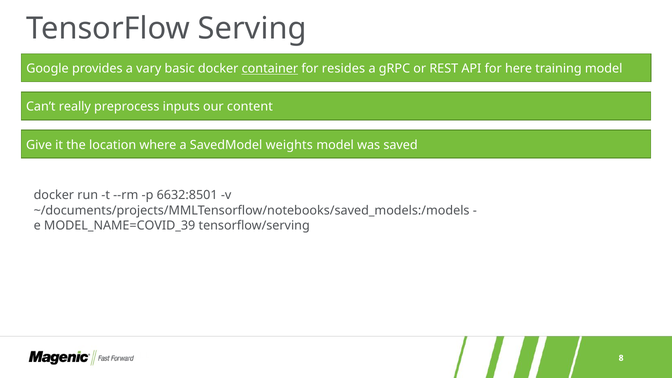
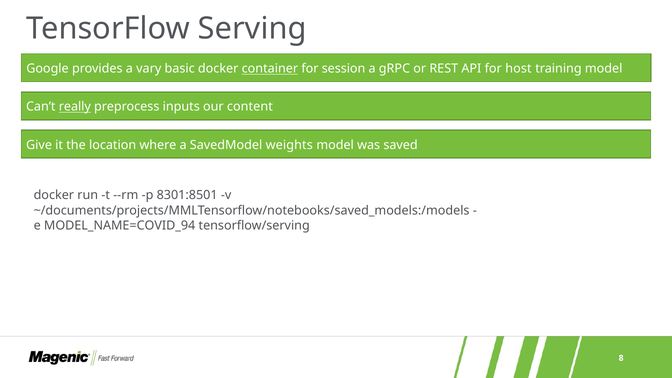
resides: resides -> session (344, 69)
here: here -> host (518, 69)
really underline: none -> present (75, 107)
6632:8501: 6632:8501 -> 8301:8501 (187, 195)
MODEL_NAME=COVID_39: MODEL_NAME=COVID_39 -> MODEL_NAME=COVID_94 (120, 225)
